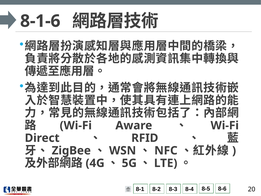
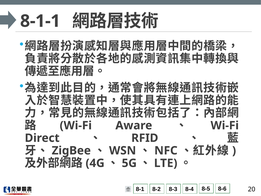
8-1-6: 8-1-6 -> 8-1-1 (40, 21)
